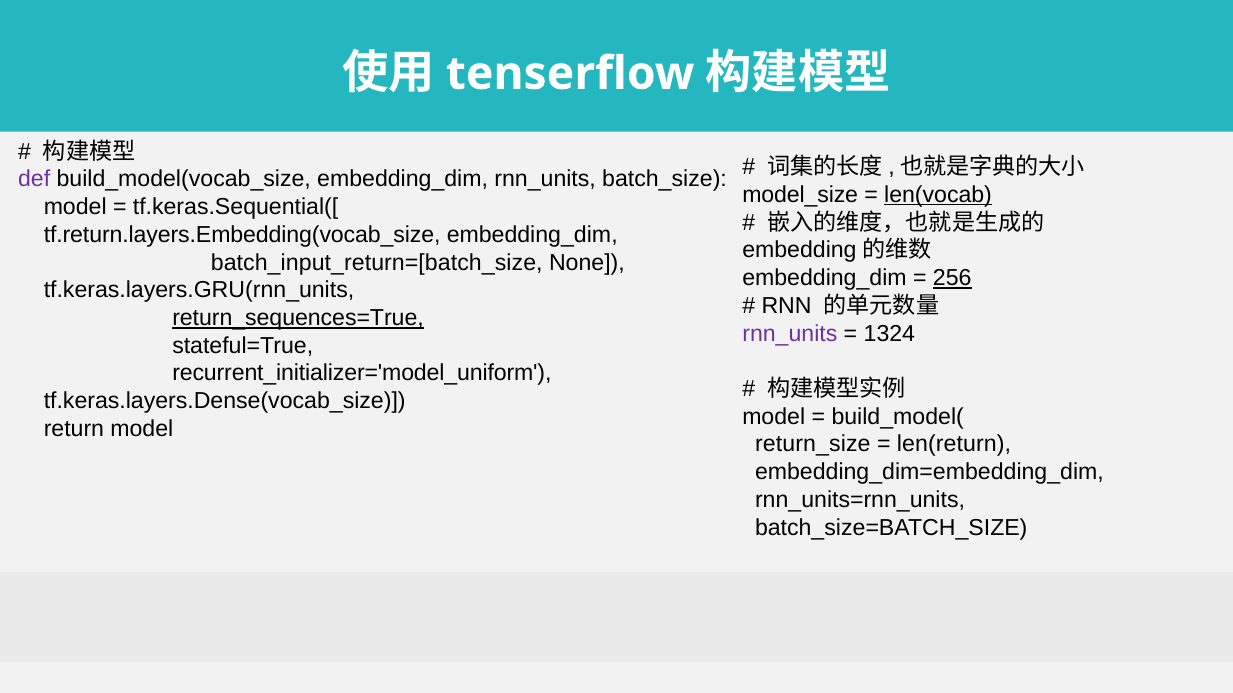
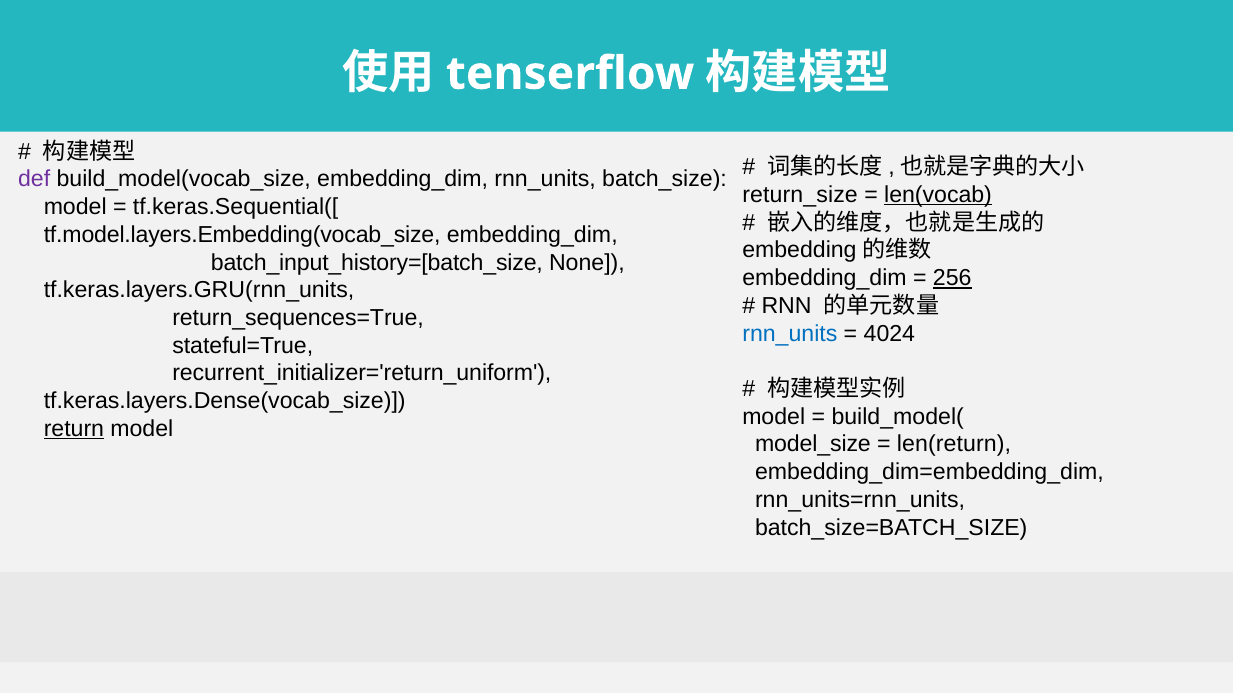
model_size: model_size -> return_size (800, 195)
tf.return.layers.Embedding(vocab_size: tf.return.layers.Embedding(vocab_size -> tf.model.layers.Embedding(vocab_size (242, 235)
batch_input_return=[batch_size: batch_input_return=[batch_size -> batch_input_history=[batch_size (377, 263)
return_sequences=True underline: present -> none (298, 318)
rnn_units colour: purple -> blue (790, 334)
1324: 1324 -> 4024 (889, 334)
recurrent_initializer='model_uniform: recurrent_initializer='model_uniform -> recurrent_initializer='return_uniform (362, 374)
return underline: none -> present (74, 429)
return_size: return_size -> model_size (813, 445)
